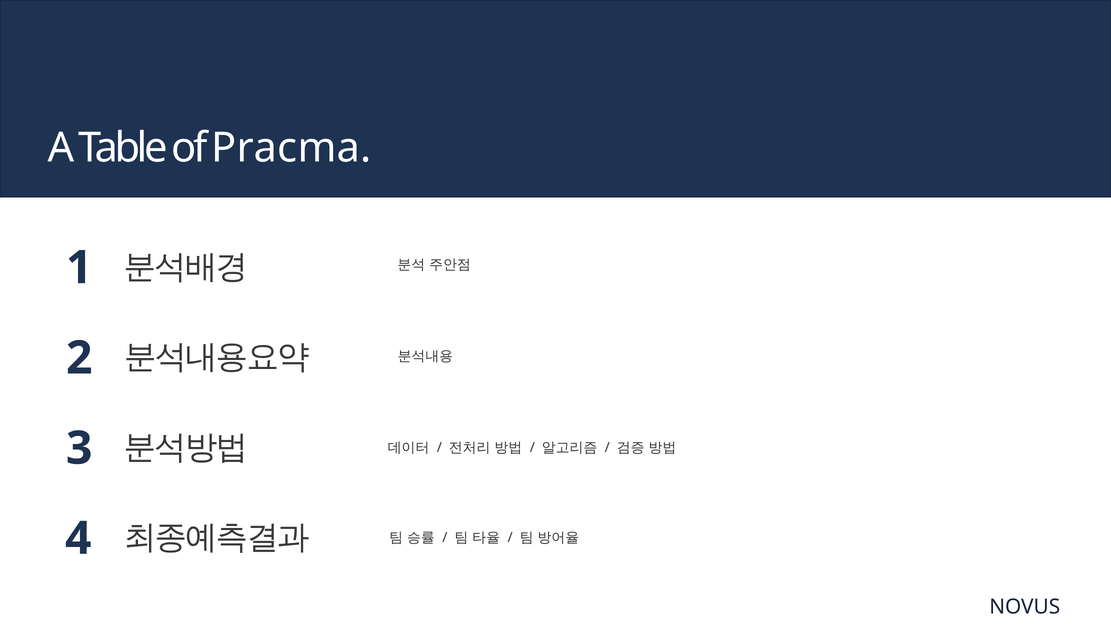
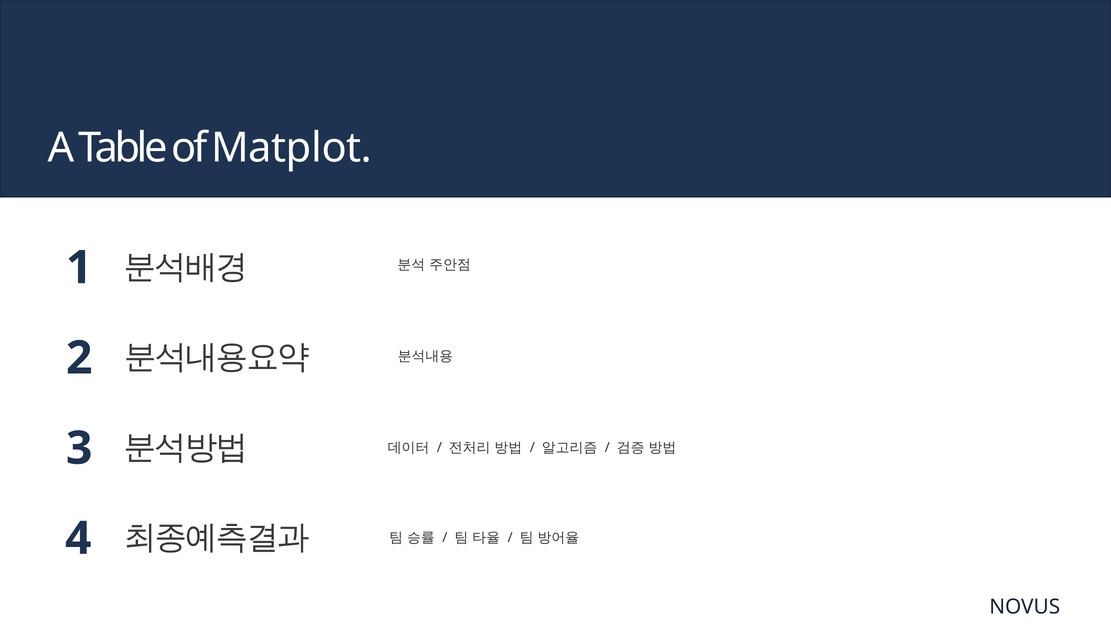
Pracma: Pracma -> Matplot (292, 148)
